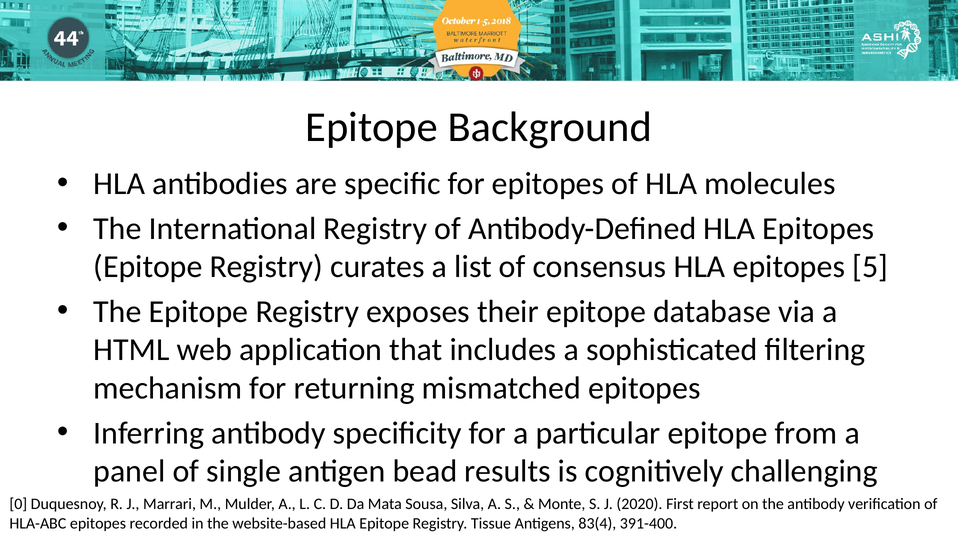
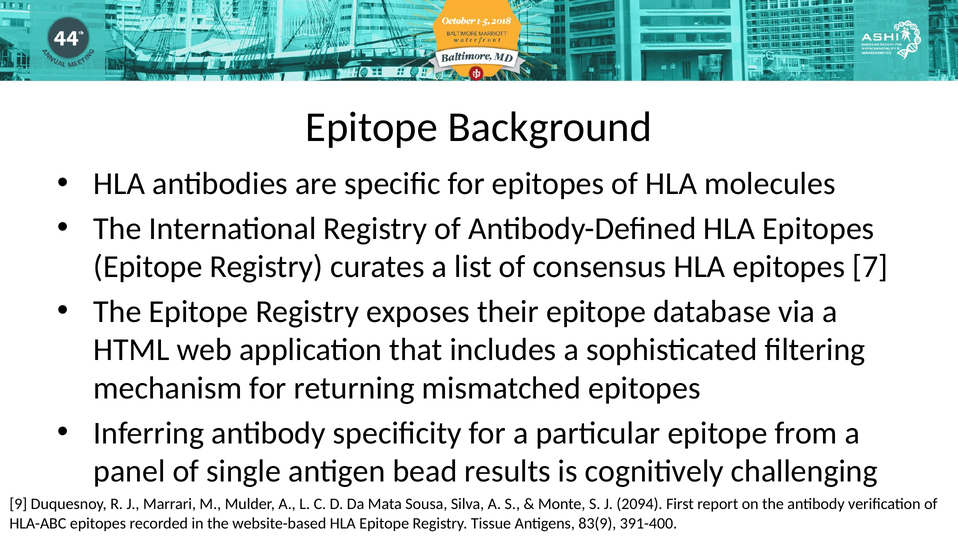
5: 5 -> 7 (870, 267)
0: 0 -> 9 (18, 504)
2020: 2020 -> 2094 (639, 504)
83(4: 83(4 -> 83(9 (597, 523)
